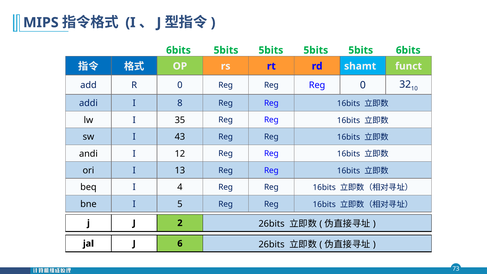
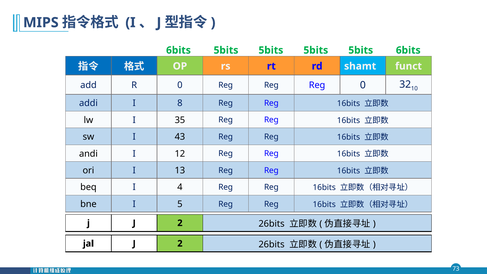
jal J 6: 6 -> 2 (180, 243)
